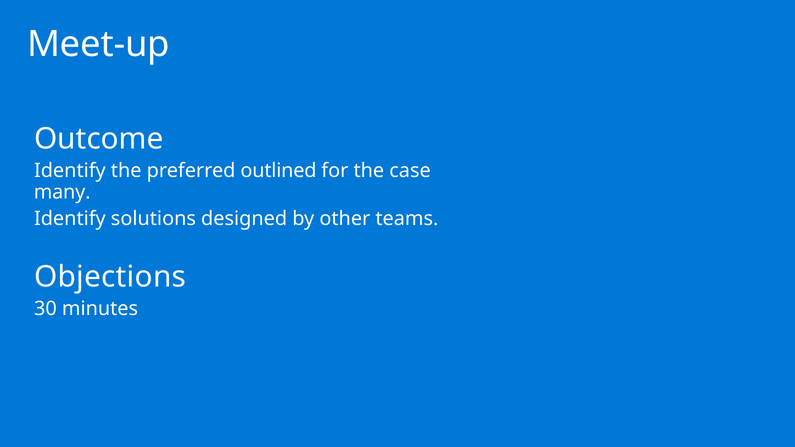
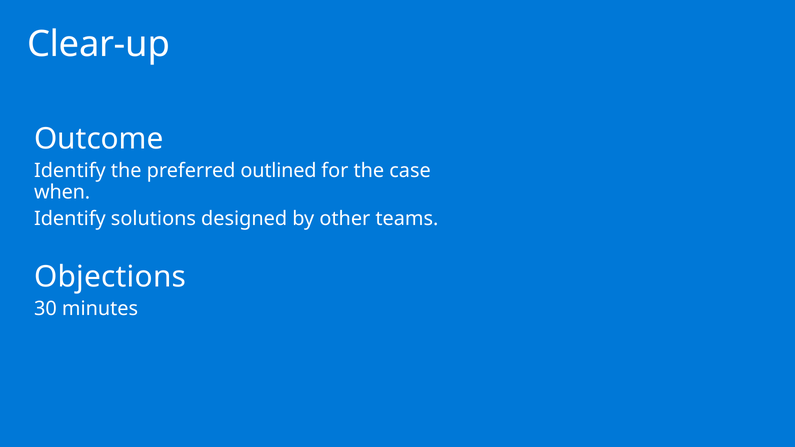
Meet-up: Meet-up -> Clear-up (99, 44)
many: many -> when (62, 192)
